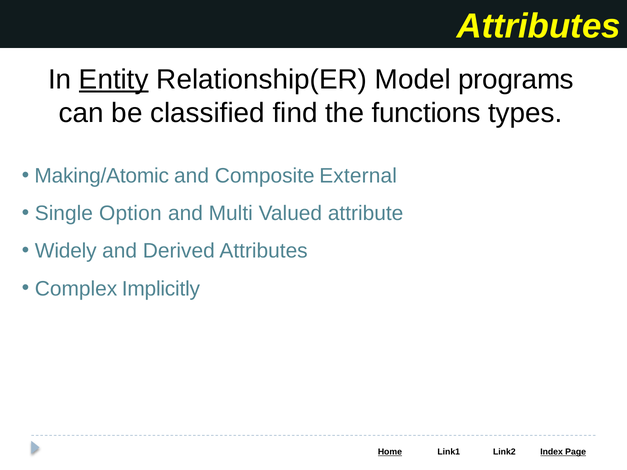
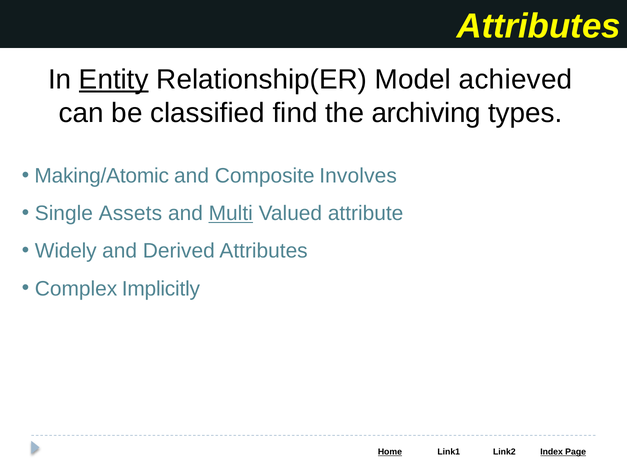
programs: programs -> achieved (516, 80)
functions: functions -> archiving (426, 113)
External: External -> Involves (358, 176)
Option: Option -> Assets (130, 214)
Multi underline: none -> present (231, 214)
